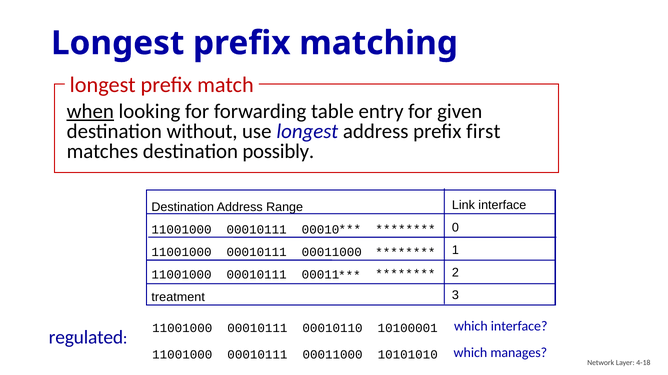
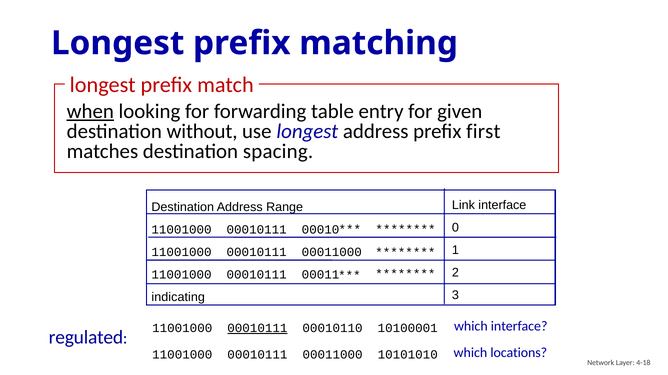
possibly: possibly -> spacing (278, 151)
treatment: treatment -> indicating (178, 298)
00010111 underline: none -> present (257, 329)
manages: manages -> locations (519, 353)
